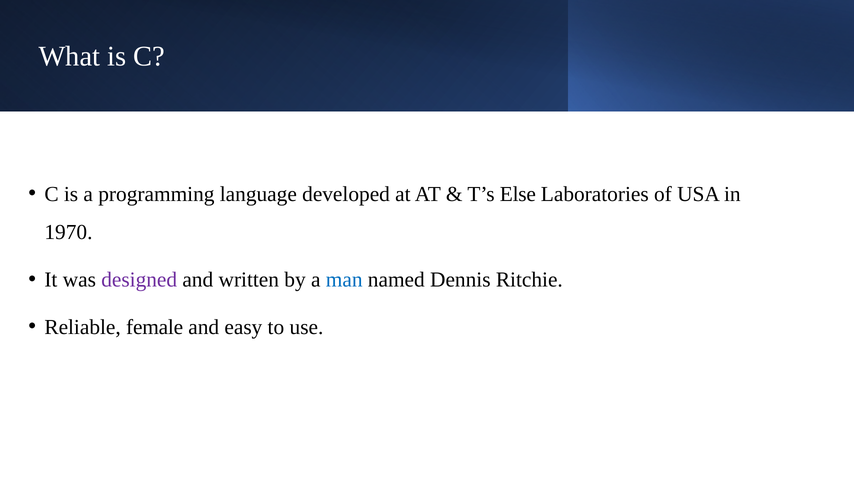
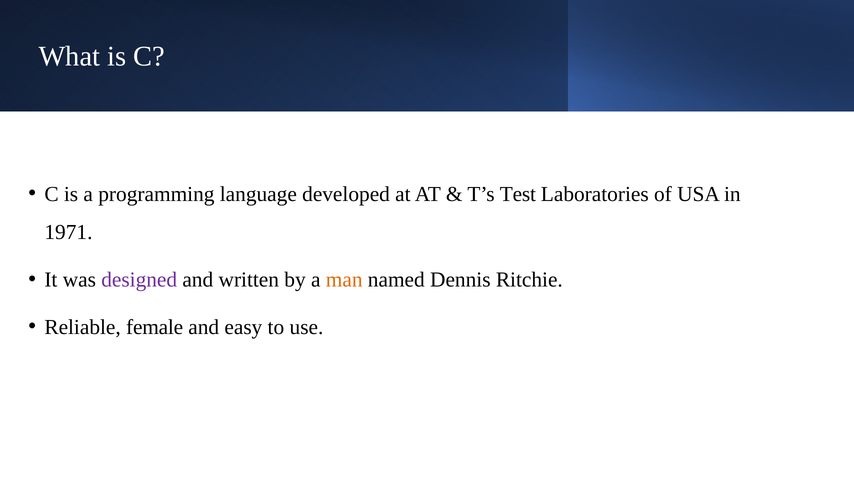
Else: Else -> Test (518, 194)
1970: 1970 -> 1971 (68, 233)
man colour: blue -> orange (344, 280)
